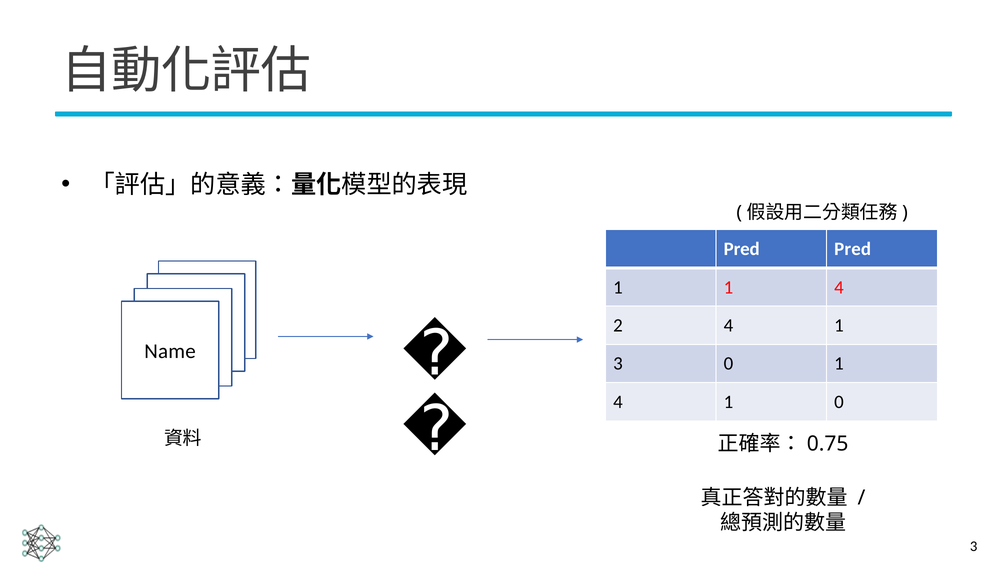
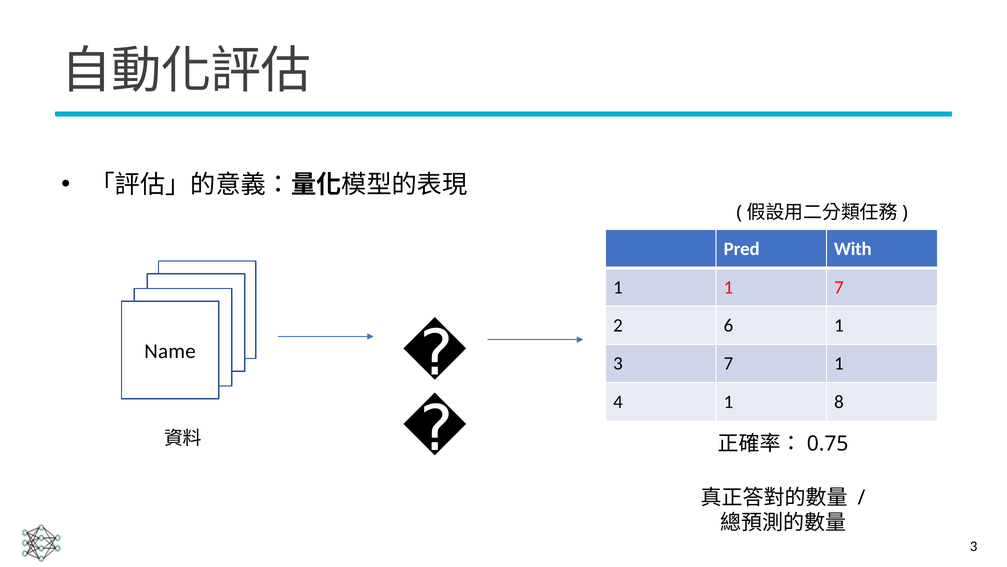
Pred Pred: Pred -> With (853, 249)
1 1 4: 4 -> 7 (839, 287)
2 4: 4 -> 6 (728, 325)
3 0: 0 -> 7 (728, 363)
1 0: 0 -> 8 (839, 402)
